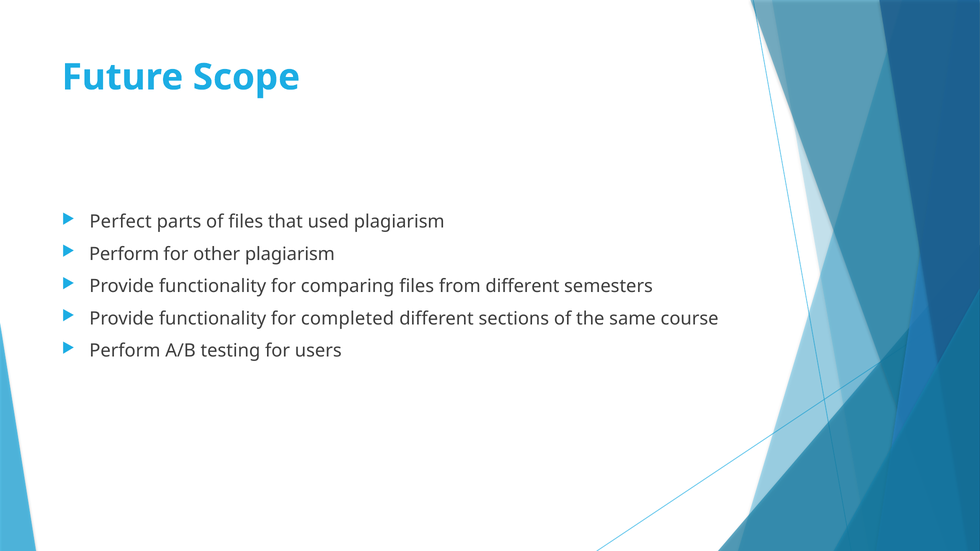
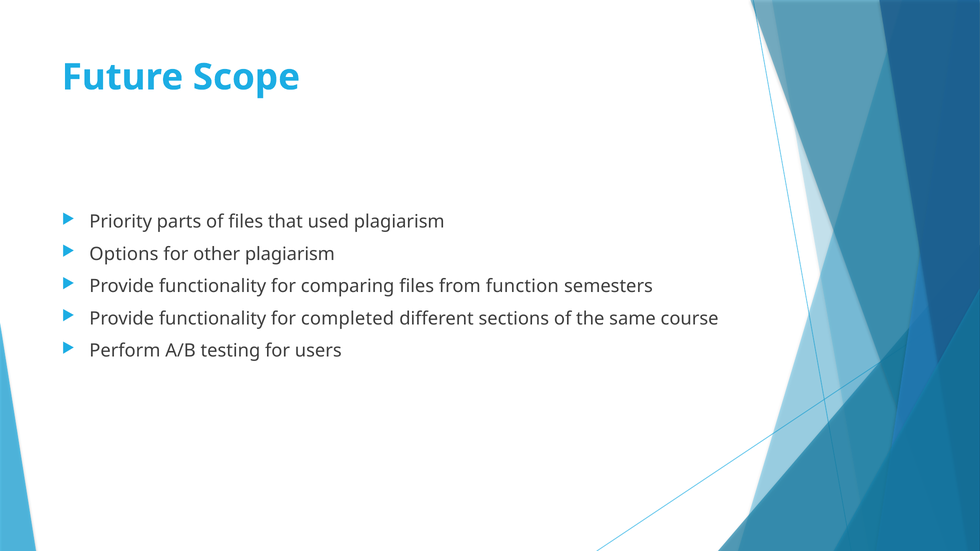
Perfect: Perfect -> Priority (121, 222)
Perform: Perform -> Options (124, 254)
from different: different -> function (522, 286)
